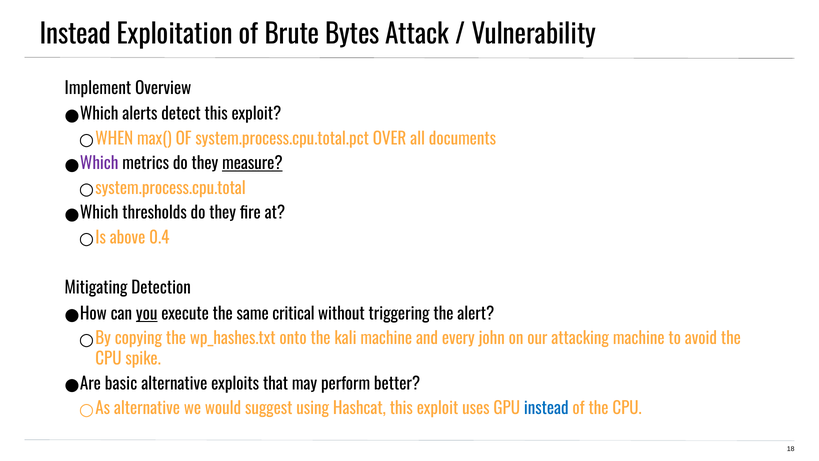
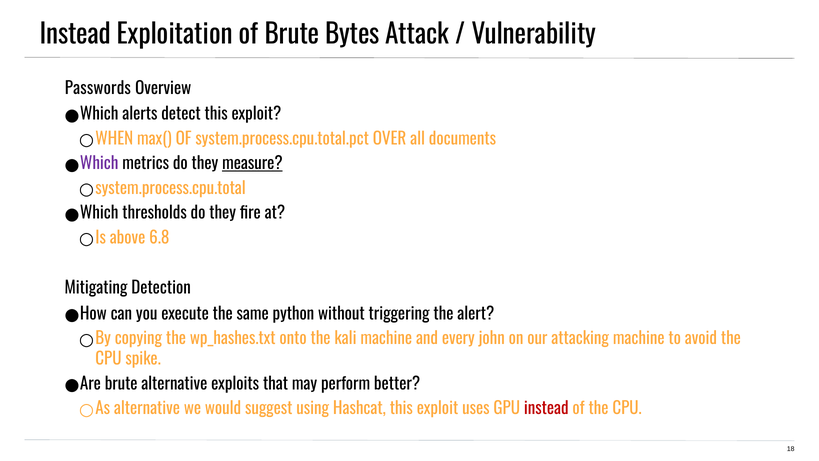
Implement: Implement -> Passwords (98, 89)
0.4: 0.4 -> 6.8 (159, 238)
you underline: present -> none (147, 314)
critical: critical -> python (293, 314)
Are basic: basic -> brute (121, 384)
instead colour: blue -> red (546, 409)
